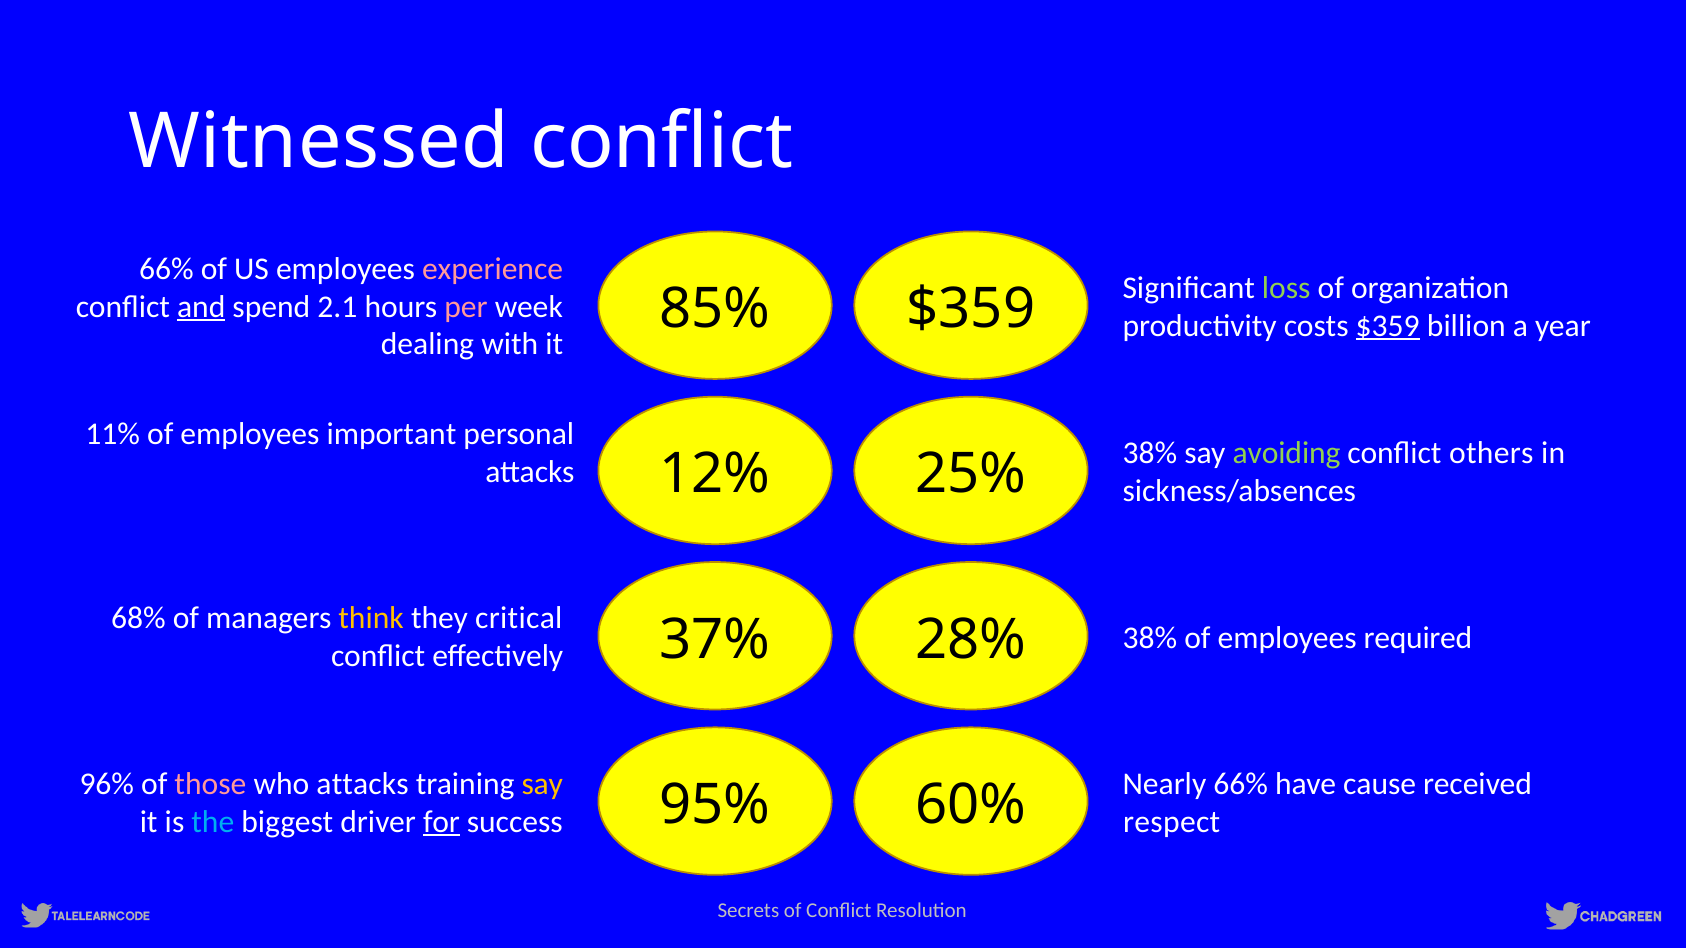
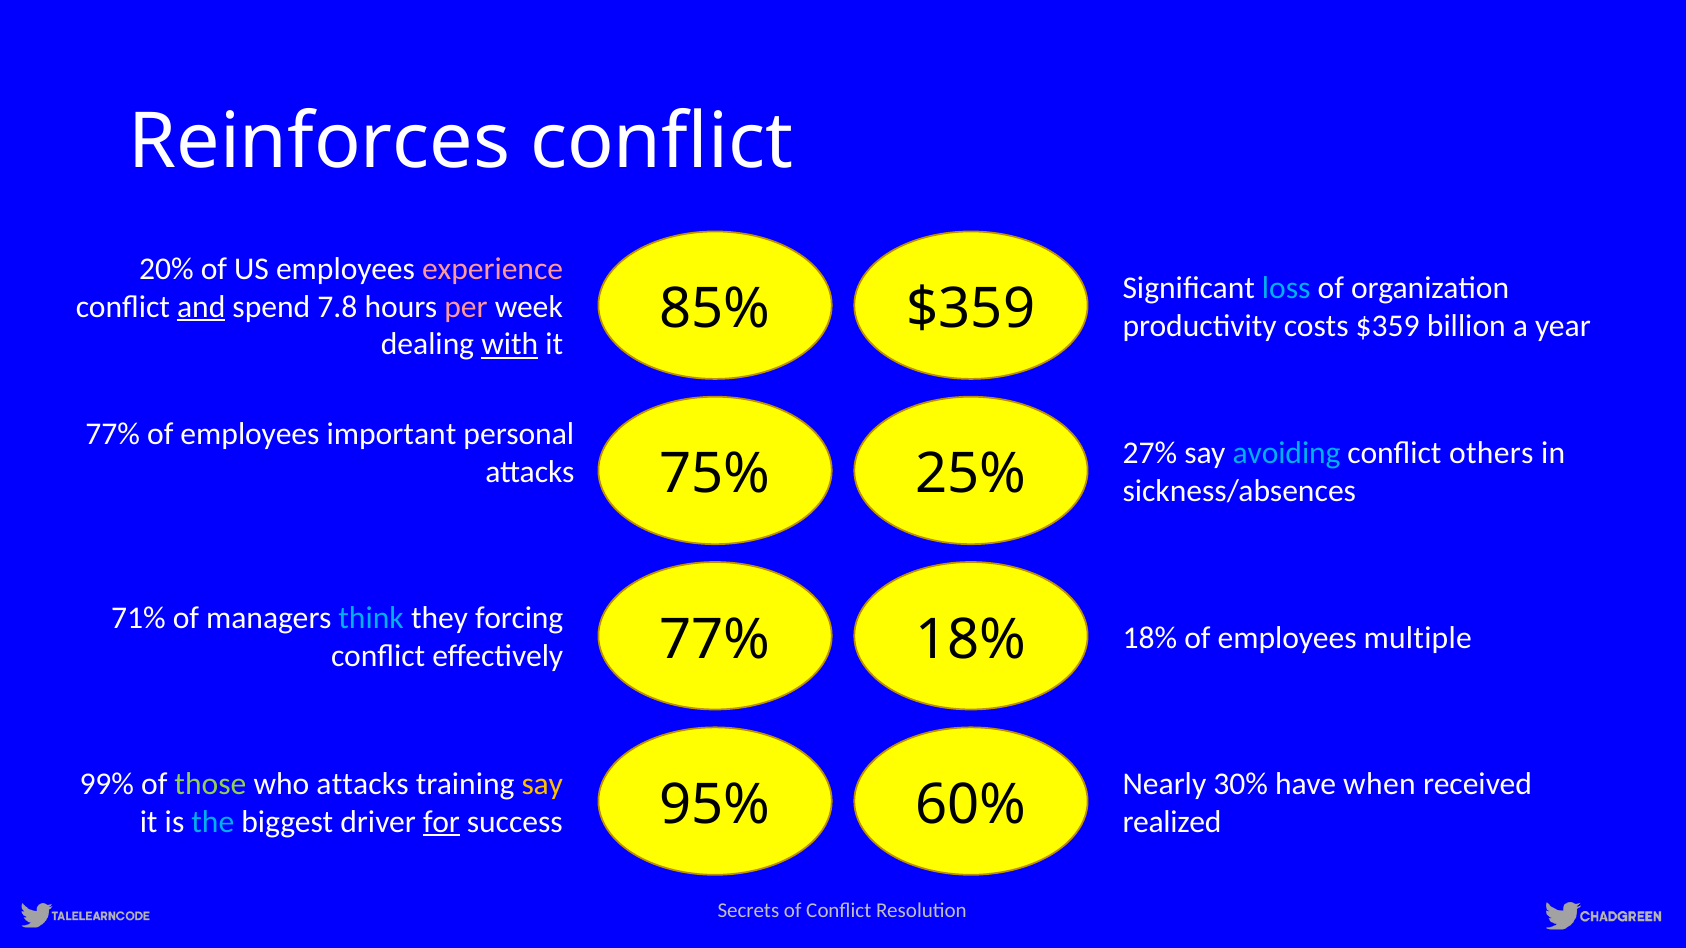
Witnessed: Witnessed -> Reinforces (319, 142)
66%: 66% -> 20% (166, 269)
loss colour: light green -> light blue (1286, 288)
2.1: 2.1 -> 7.8 (337, 307)
$359 underline: present -> none (1388, 326)
with underline: none -> present (510, 345)
11%: 11% -> 77% (113, 434)
38%: 38% -> 27% (1150, 453)
avoiding colour: light green -> light blue (1287, 453)
12%: 12% -> 75% (715, 475)
68%: 68% -> 71% (138, 619)
think colour: yellow -> light blue (371, 619)
critical: critical -> forcing (519, 619)
37%: 37% -> 77% (715, 640)
28%: 28% -> 18% (971, 640)
38%: 38% -> 18% (1150, 638)
required: required -> multiple (1418, 638)
96%: 96% -> 99% (107, 784)
those colour: pink -> light green (210, 784)
Nearly 66%: 66% -> 30% (1241, 784)
cause: cause -> when (1379, 784)
respect: respect -> realized (1172, 822)
